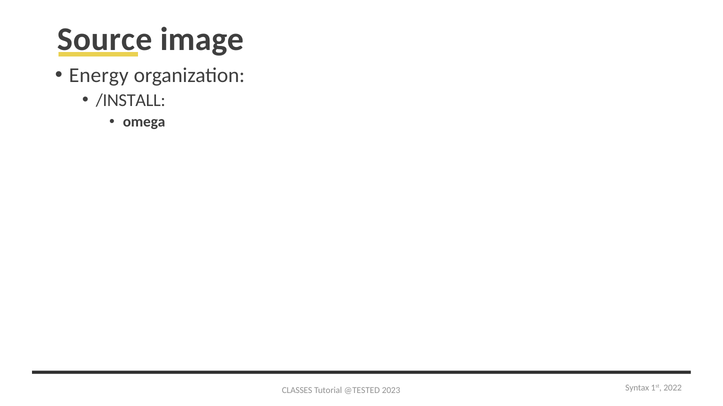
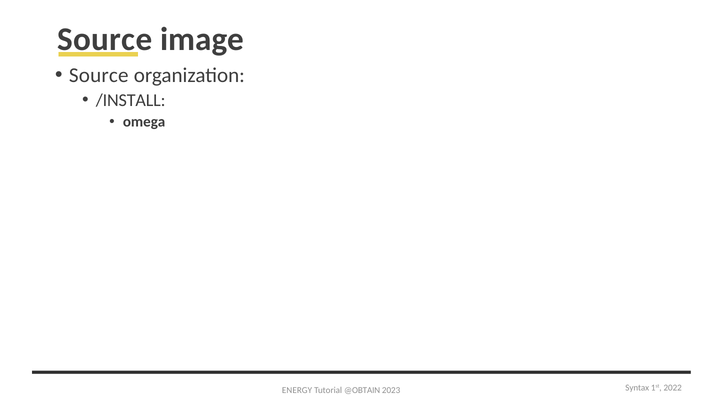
Energy: Energy -> Source (99, 75)
CLASSES: CLASSES -> ENERGY (297, 391)
@TESTED: @TESTED -> @OBTAIN (362, 391)
